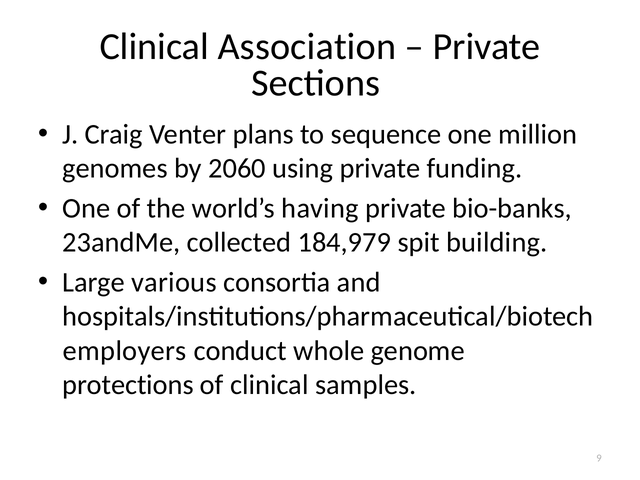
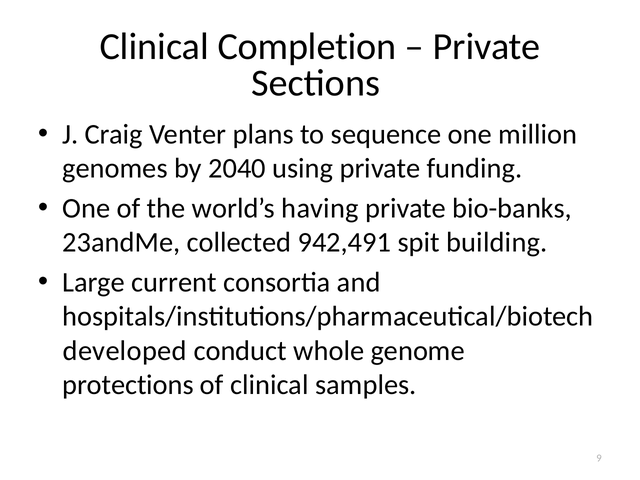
Association: Association -> Completion (307, 47)
2060: 2060 -> 2040 (237, 168)
184,979: 184,979 -> 942,491 (344, 242)
various: various -> current (174, 282)
employers: employers -> developed (125, 351)
